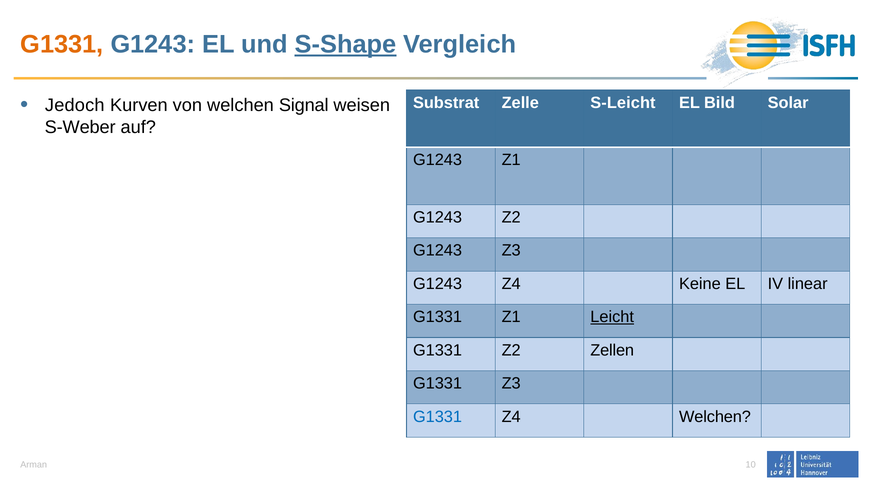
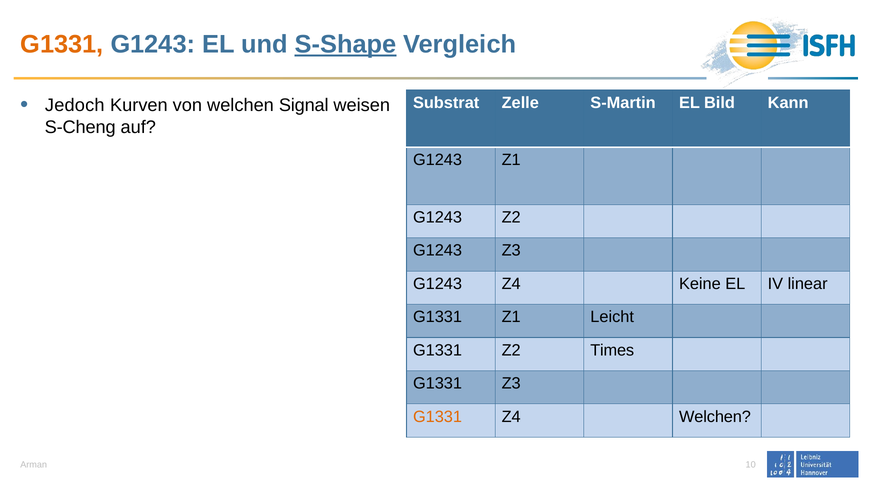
S-Leicht: S-Leicht -> S-Martin (623, 103)
Solar: Solar -> Kann (788, 103)
S-Weber: S-Weber -> S-Cheng (80, 127)
Leicht underline: present -> none (612, 317)
Zellen: Zellen -> Times (612, 351)
G1331 colour: blue -> orange (438, 417)
